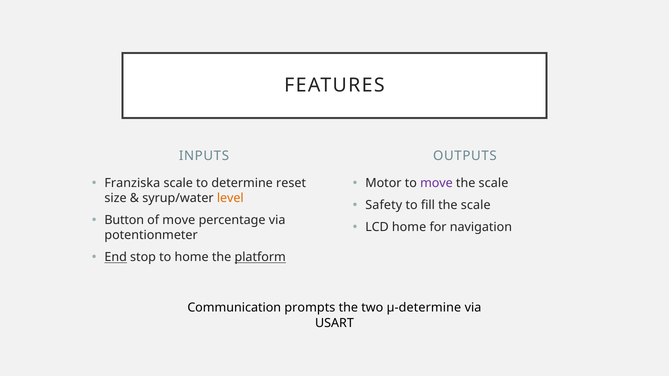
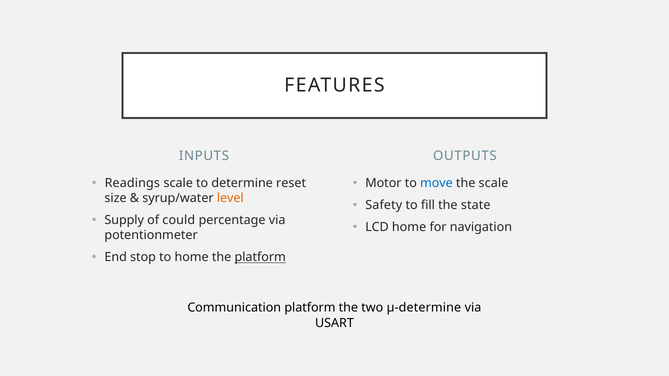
Franziska: Franziska -> Readings (132, 183)
move colour: purple -> blue (436, 183)
fill the scale: scale -> state (476, 205)
Button: Button -> Supply (124, 220)
of move: move -> could (179, 220)
End underline: present -> none (116, 258)
Communication prompts: prompts -> platform (310, 308)
